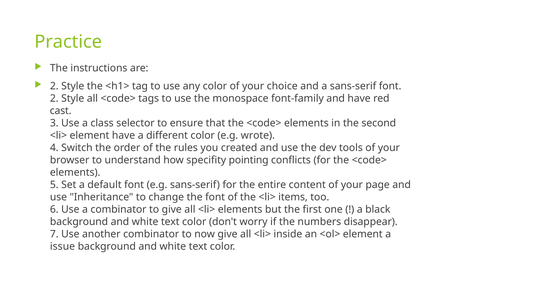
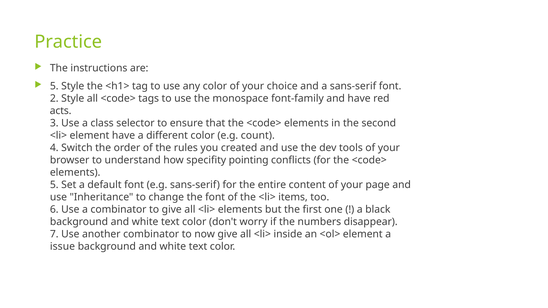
2: 2 -> 5 (54, 86)
cast: cast -> acts (61, 111)
wrote: wrote -> count (258, 136)
